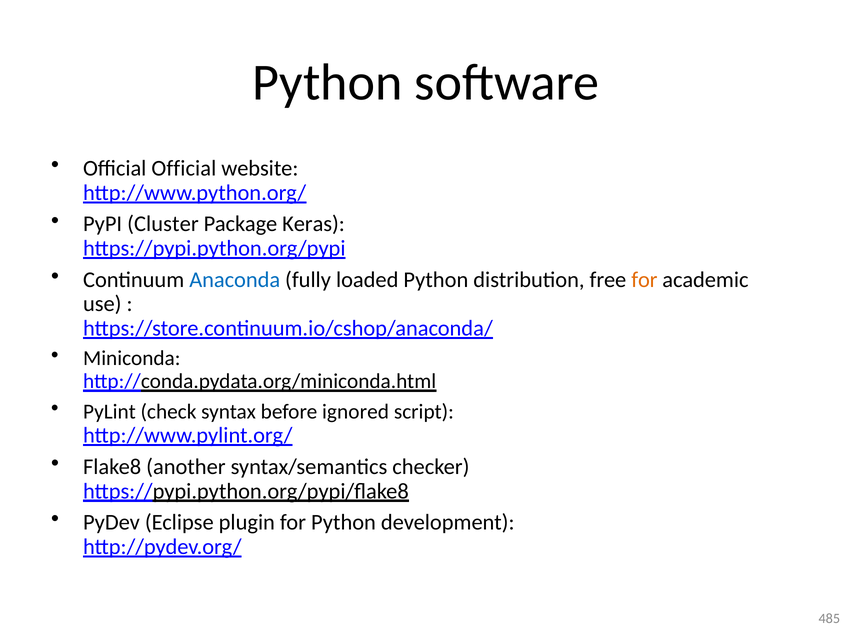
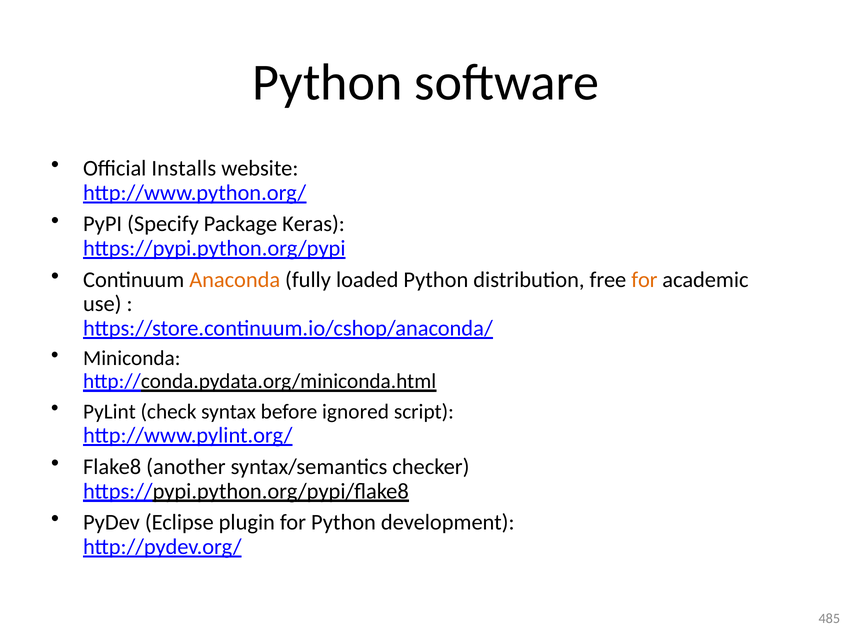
Official Official: Official -> Installs (184, 168)
Cluster: Cluster -> Specify (163, 224)
Anaconda colour: blue -> orange (235, 280)
